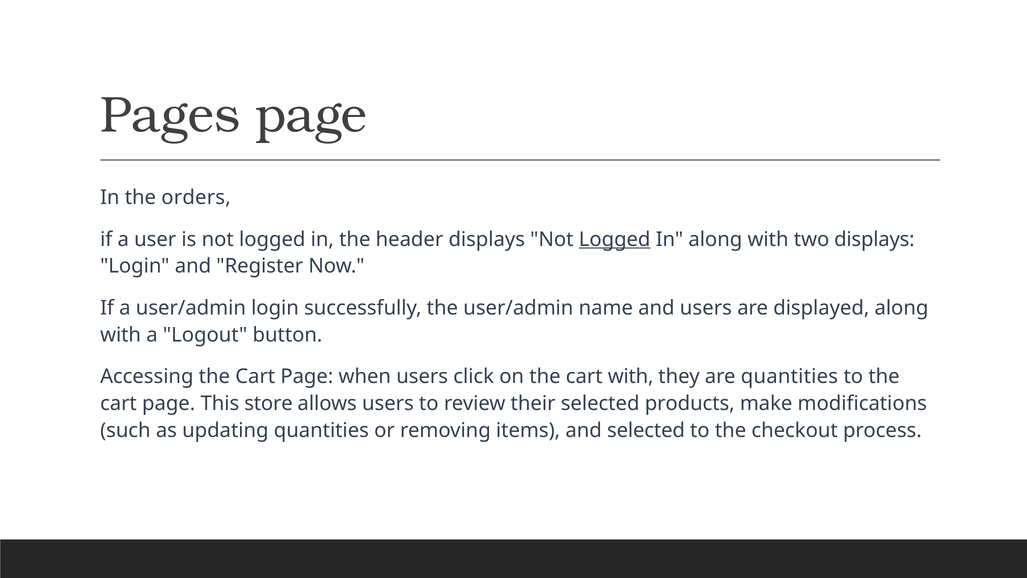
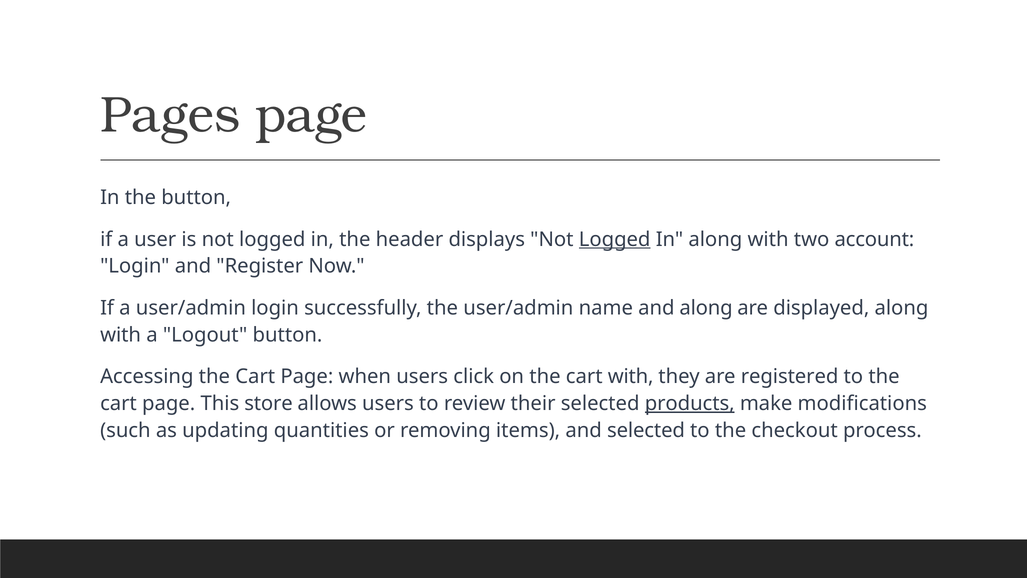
the orders: orders -> button (196, 197)
two displays: displays -> account (874, 239)
and users: users -> along (706, 308)
are quantities: quantities -> registered (790, 376)
products underline: none -> present (690, 403)
